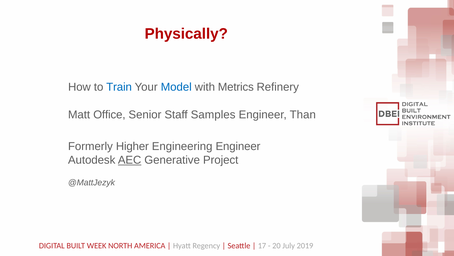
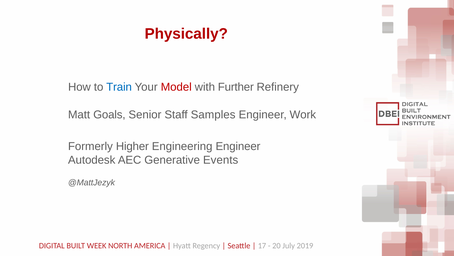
Model colour: blue -> red (176, 87)
Metrics: Metrics -> Further (236, 87)
Office: Office -> Goals (109, 115)
Than: Than -> Work (303, 115)
AEC underline: present -> none (130, 160)
Project: Project -> Events (221, 160)
